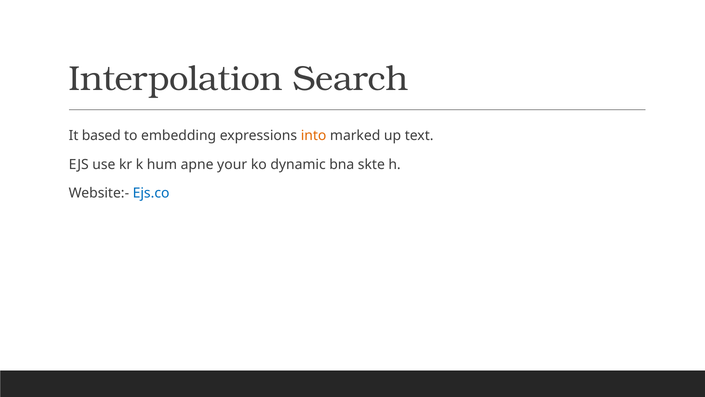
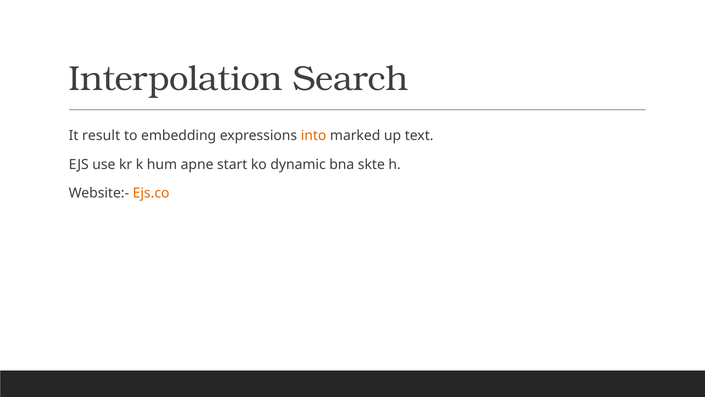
based: based -> result (101, 136)
your: your -> start (232, 164)
Ejs.co colour: blue -> orange (151, 193)
